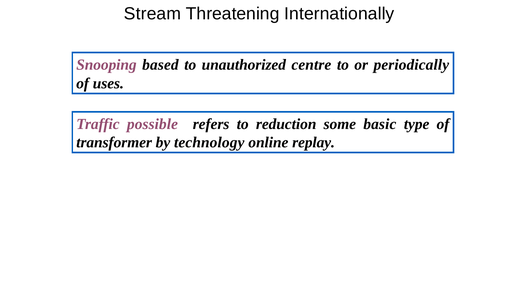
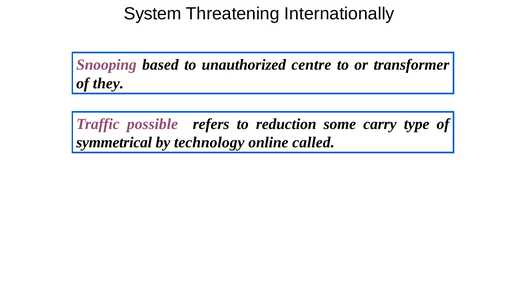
Stream: Stream -> System (153, 14)
periodically: periodically -> transformer (411, 65)
uses: uses -> they (108, 83)
basic: basic -> carry (380, 124)
transformer: transformer -> symmetrical (114, 142)
replay: replay -> called (313, 142)
